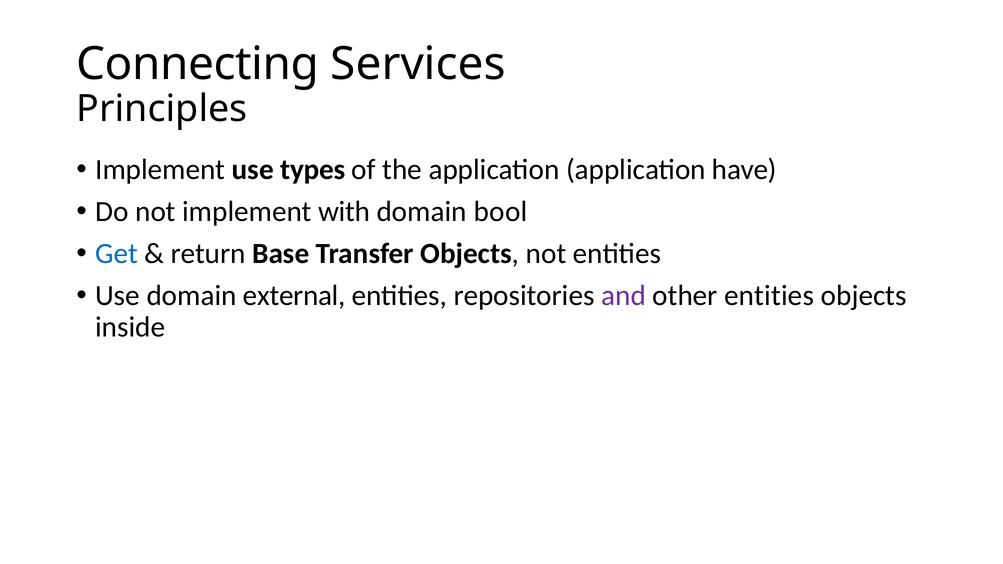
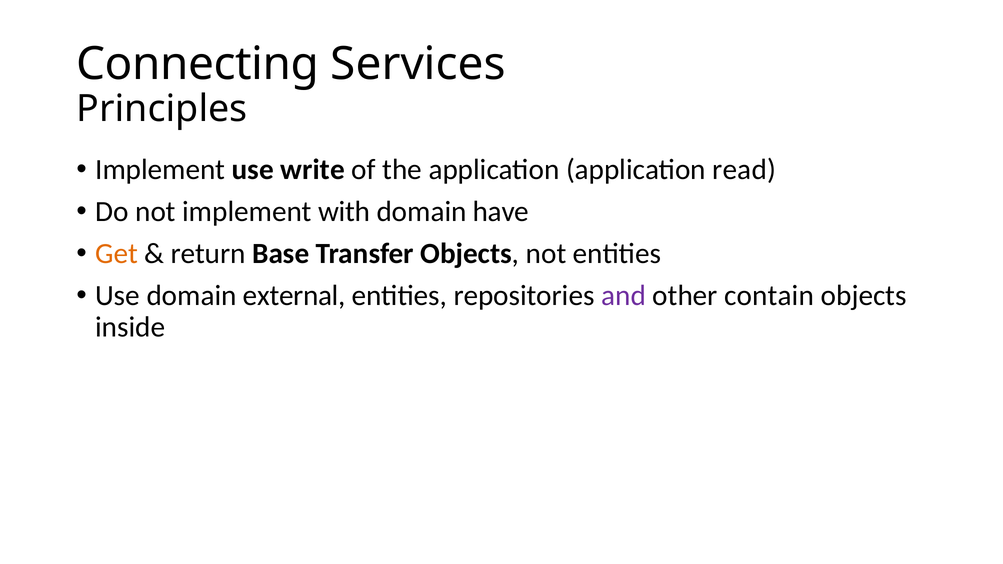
types: types -> write (313, 170)
have: have -> read (744, 170)
bool: bool -> have (501, 212)
Get colour: blue -> orange (117, 254)
other entities: entities -> contain (769, 296)
